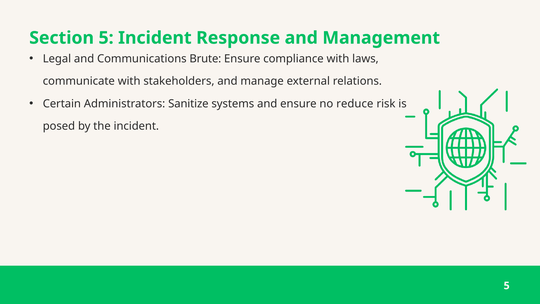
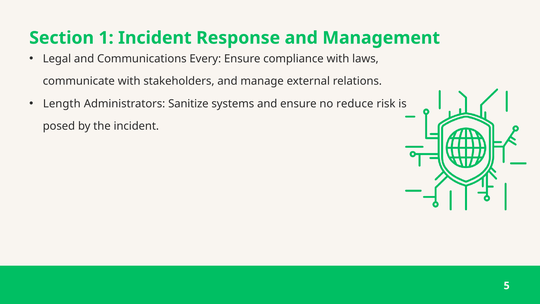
Section 5: 5 -> 1 (106, 38)
Brute: Brute -> Every (205, 59)
Certain: Certain -> Length (62, 104)
